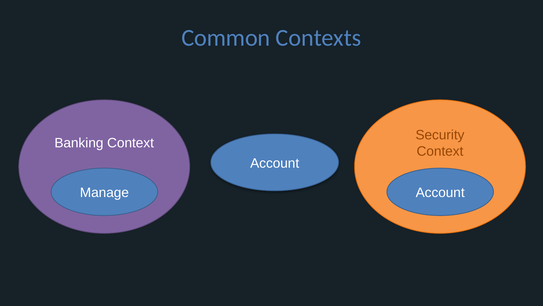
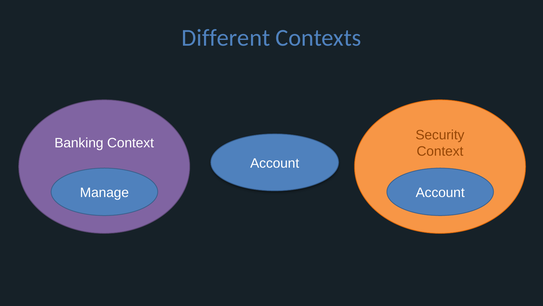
Common: Common -> Different (226, 38)
